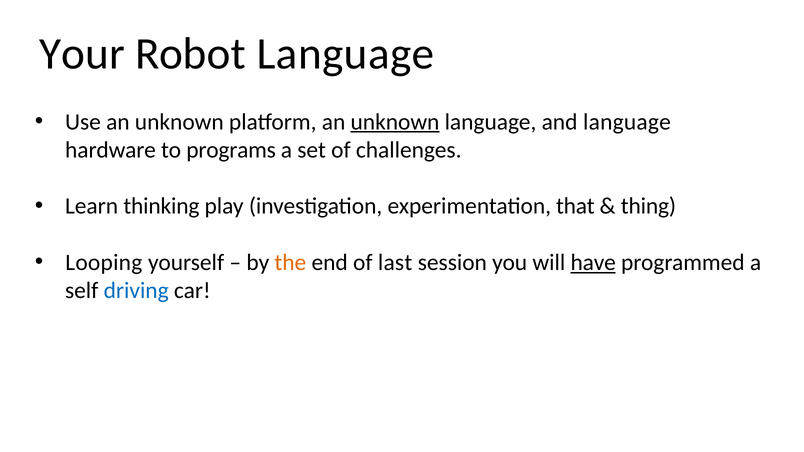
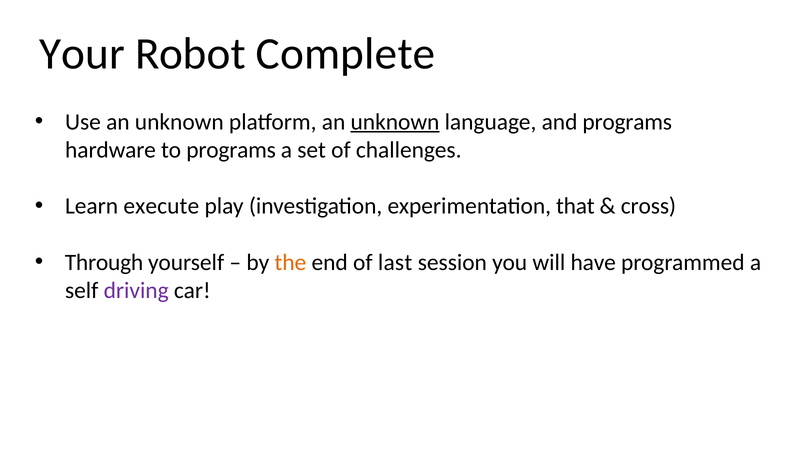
Robot Language: Language -> Complete (346, 54)
and language: language -> programs (627, 122)
thinking: thinking -> execute (161, 206)
thing: thing -> cross (648, 206)
Looping: Looping -> Through (104, 263)
have underline: present -> none (593, 263)
driving colour: blue -> purple (136, 291)
